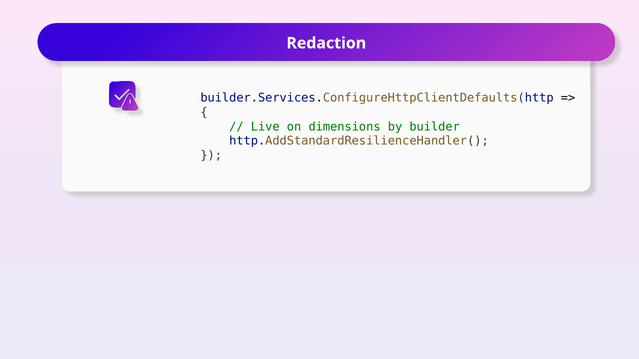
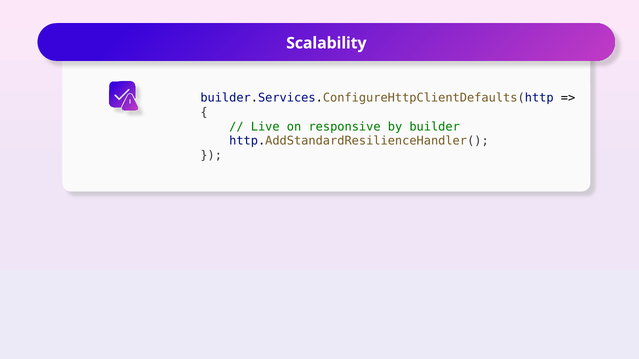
Redaction: Redaction -> Scalability (326, 43)
dimensions: dimensions -> responsive (345, 127)
